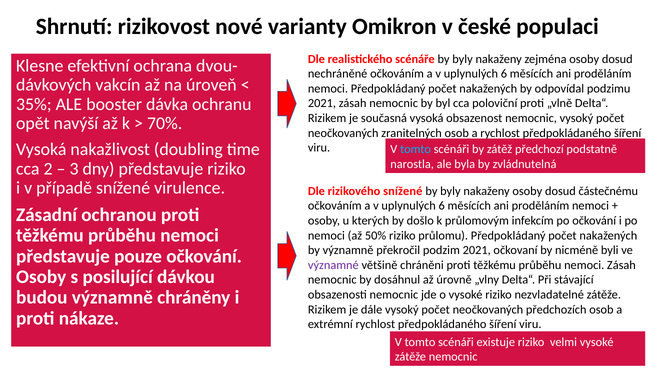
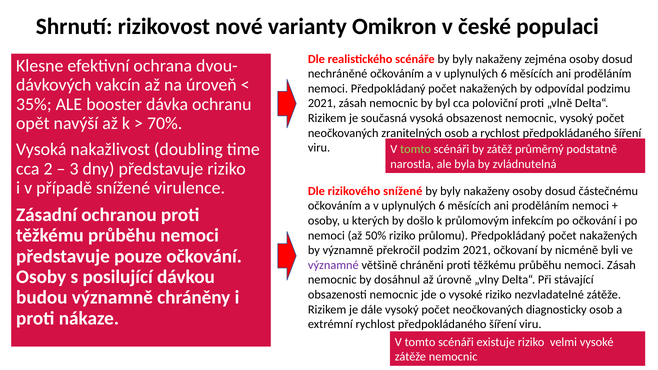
tomto colour: light blue -> light green (416, 149)
předchozí: předchozí -> průměrný (539, 149)
předchozích: předchozích -> diagnosticky (556, 310)
